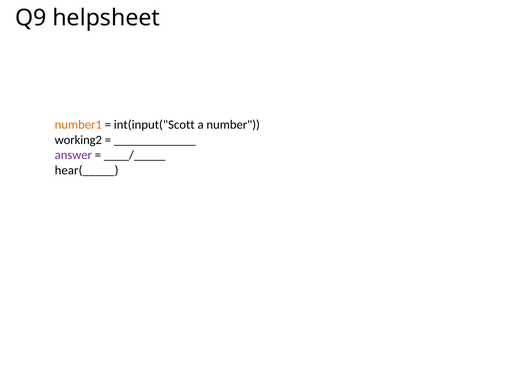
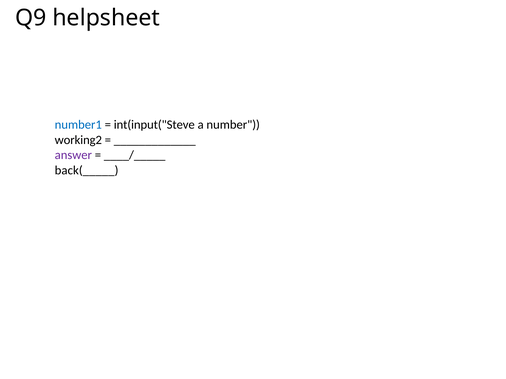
number1 colour: orange -> blue (78, 125)
int(input("Scott: int(input("Scott -> int(input("Steve (154, 125)
hear(_____: hear(_____ -> back(_____ (87, 171)
